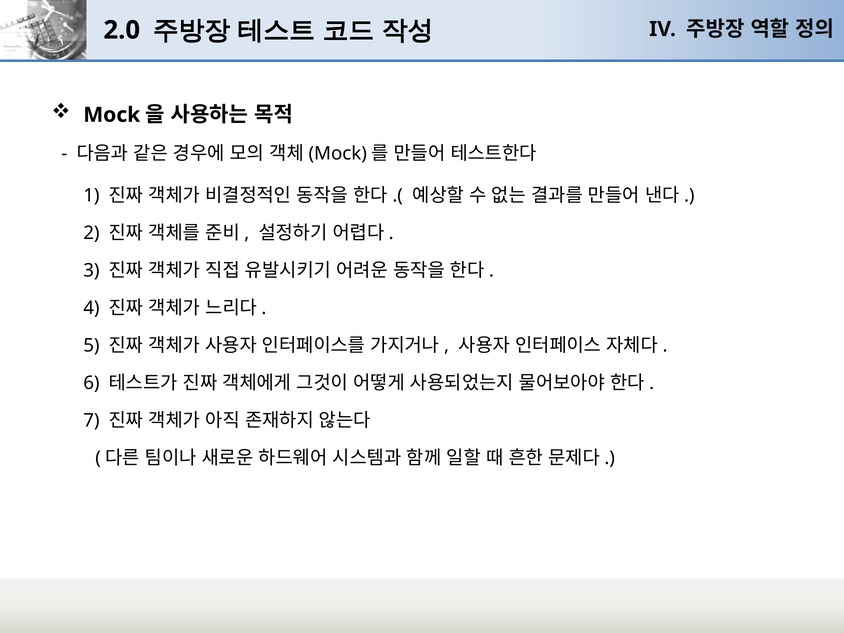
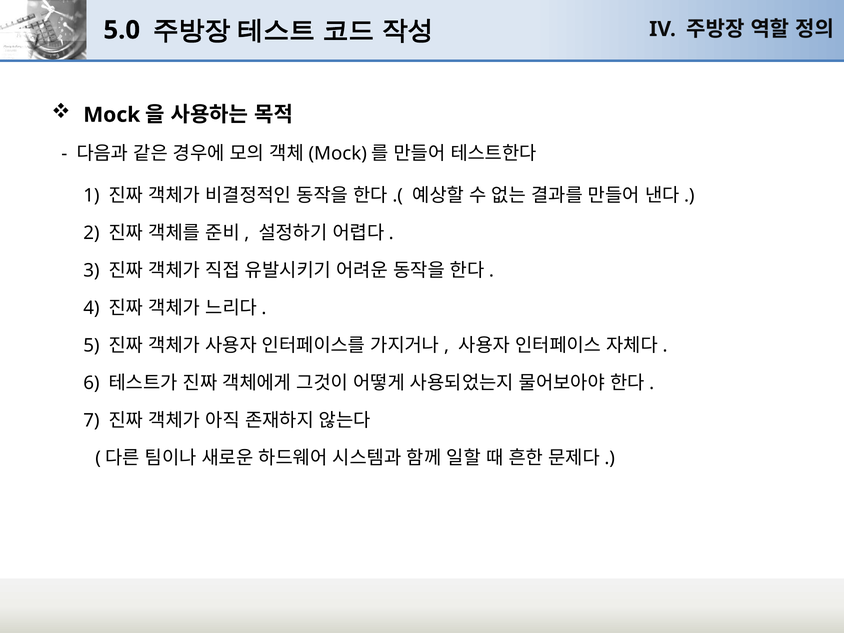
2.0: 2.0 -> 5.0 (122, 30)
